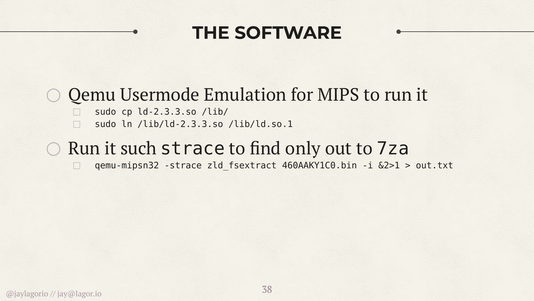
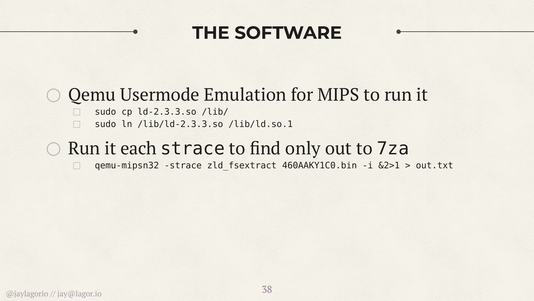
such: such -> each (139, 148)
